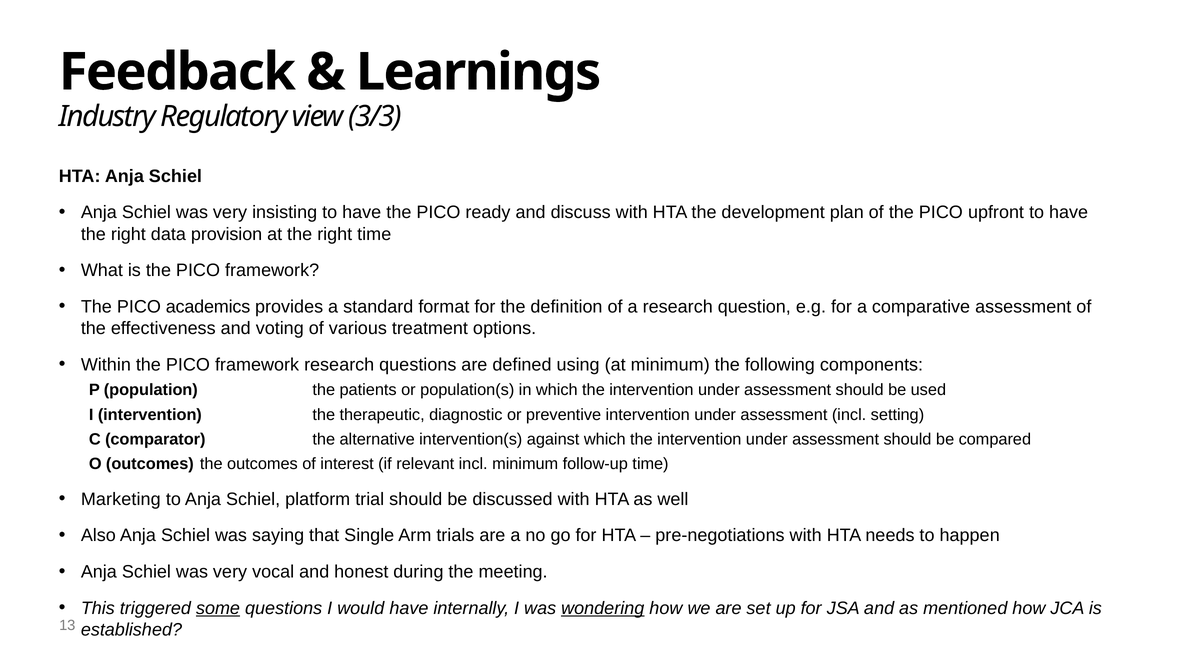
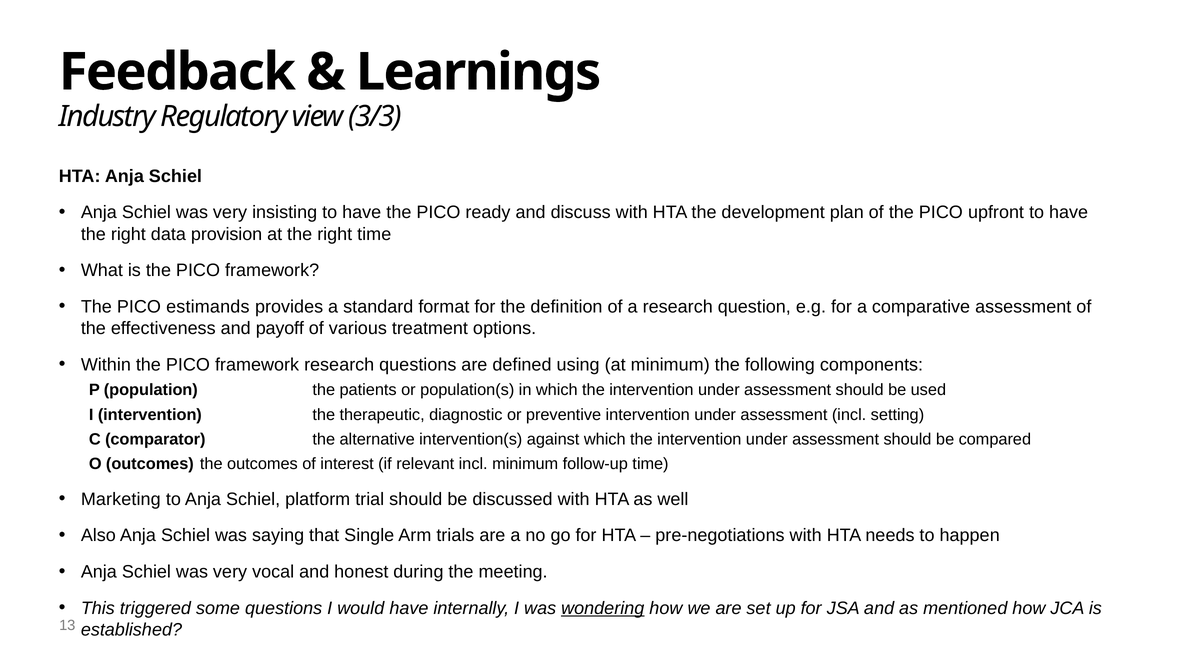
academics: academics -> estimands (208, 307)
voting: voting -> payoff (280, 328)
some underline: present -> none (218, 608)
